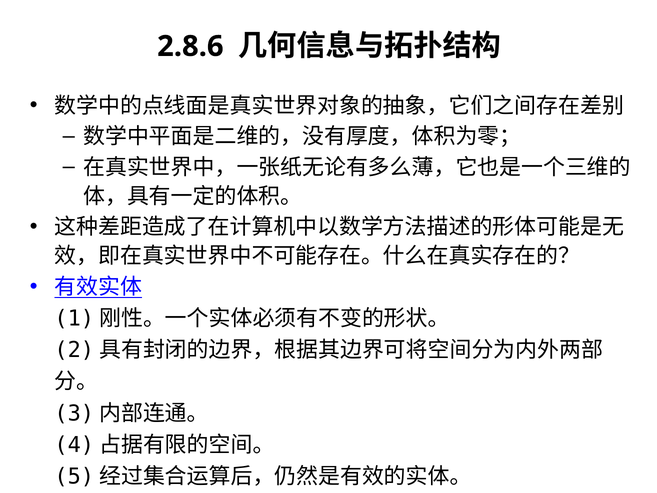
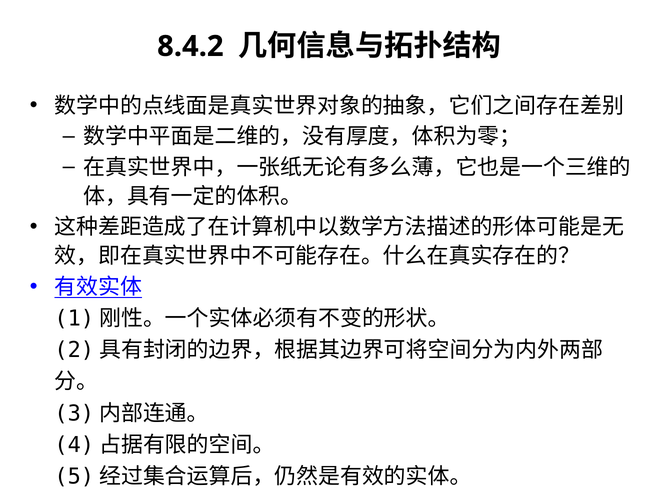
2.8.6: 2.8.6 -> 8.4.2 (190, 46)
